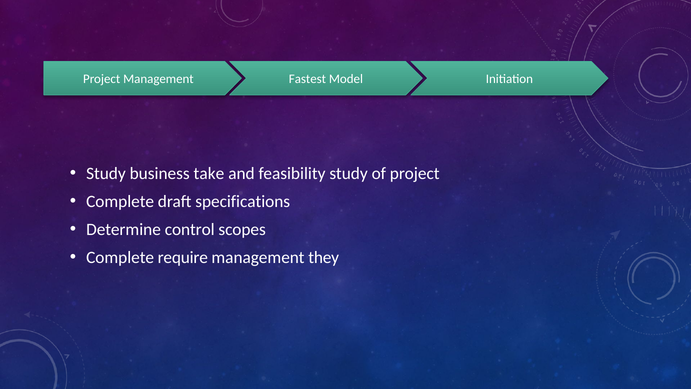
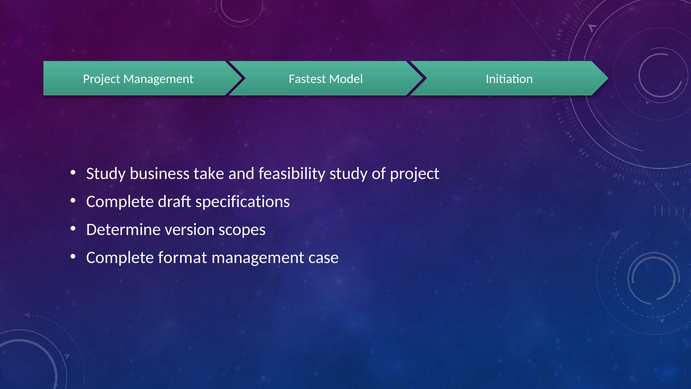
control: control -> version (190, 229)
require: require -> format (183, 257)
they: they -> case (324, 257)
